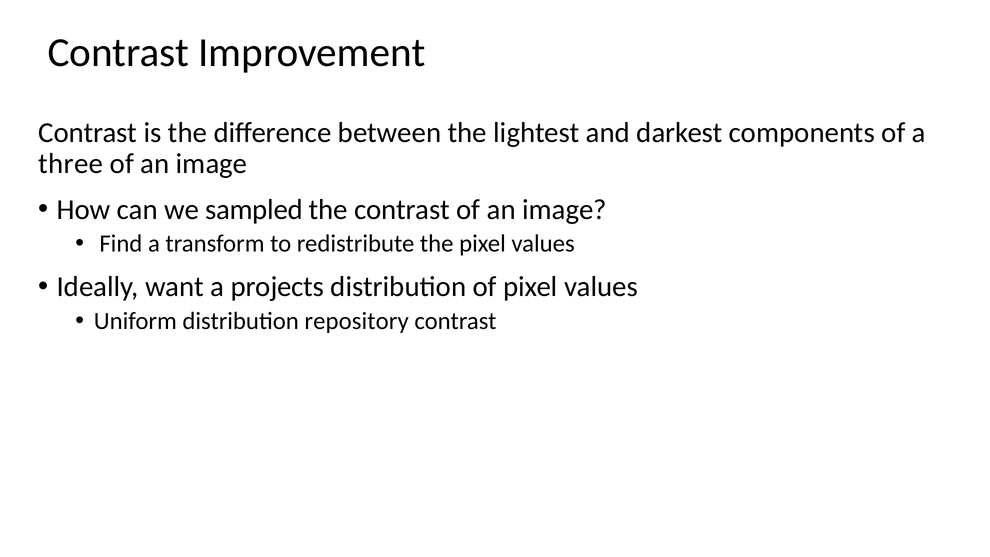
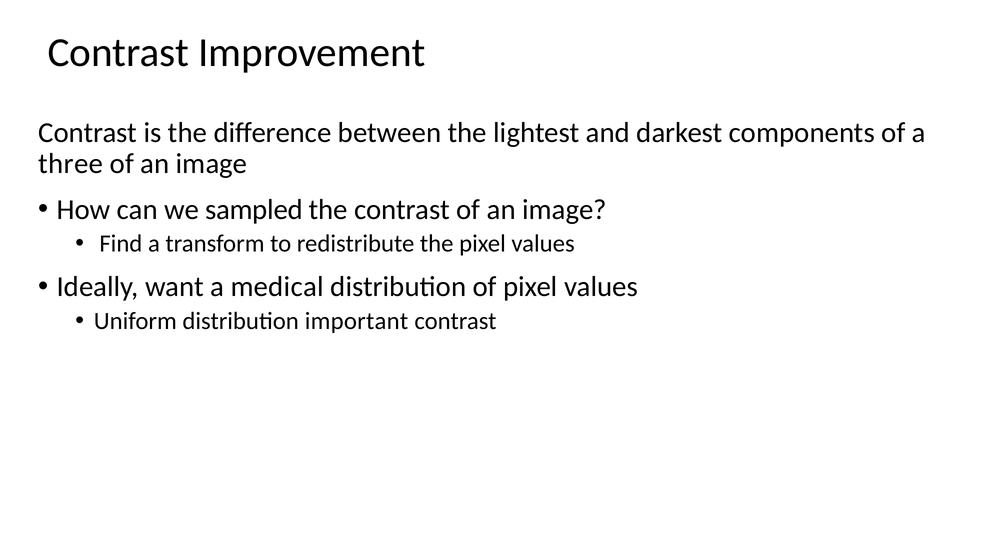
projects: projects -> medical (277, 287)
repository: repository -> important (357, 321)
